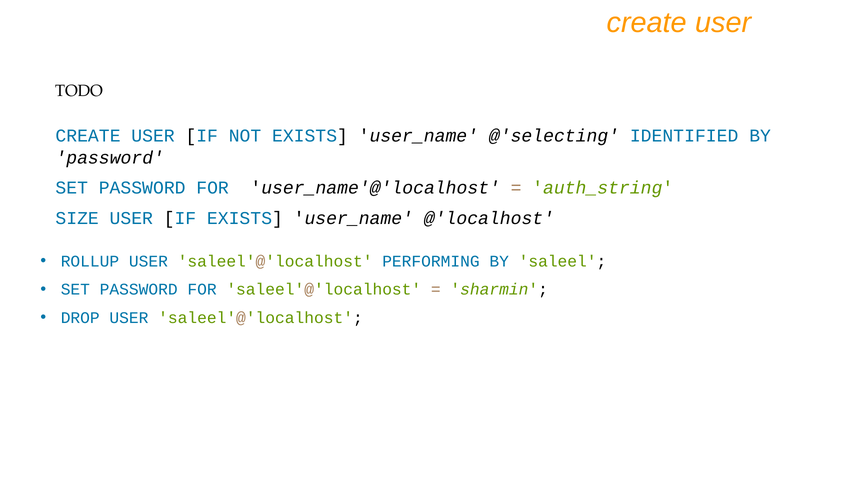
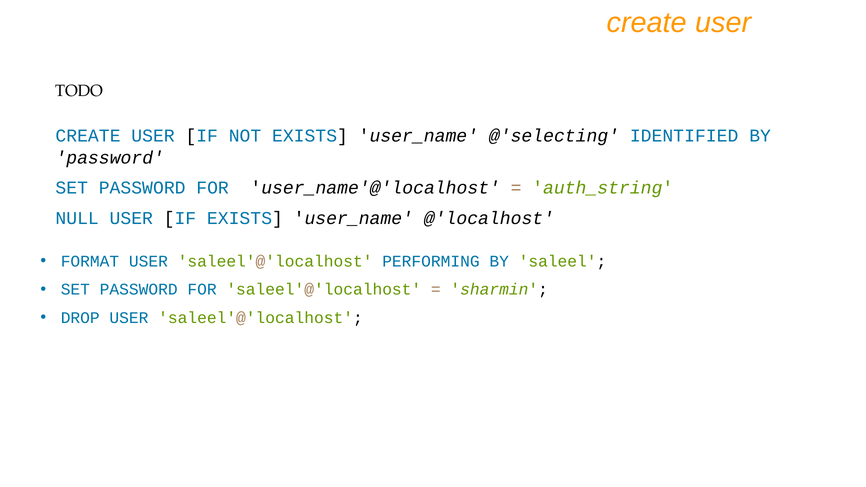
SIZE: SIZE -> NULL (77, 218)
ROLLUP: ROLLUP -> FORMAT (90, 261)
